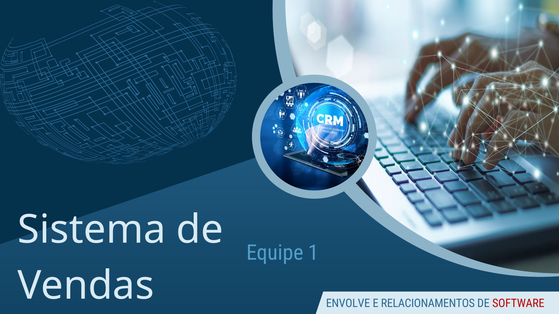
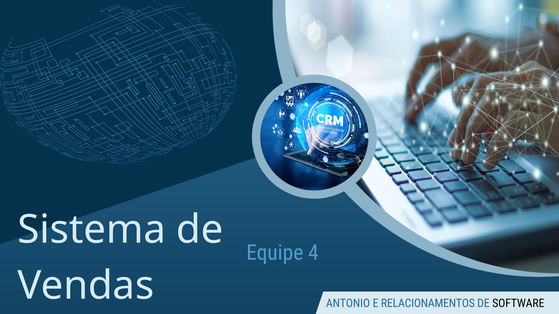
1: 1 -> 4 (313, 253)
ENVOLVE: ENVOLVE -> ANTONIO (348, 304)
SOFTWARE colour: red -> black (518, 304)
